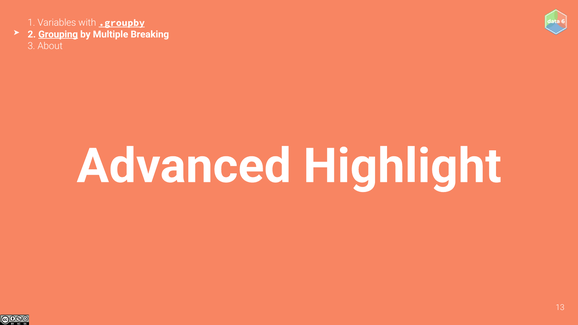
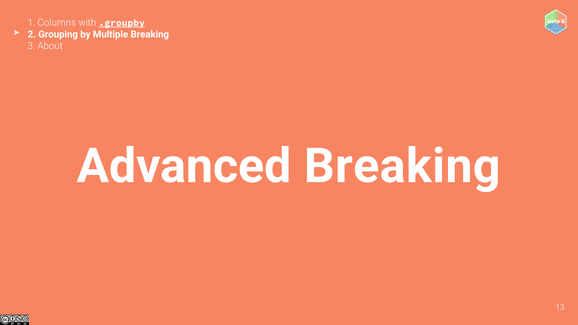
Variables: Variables -> Columns (57, 23)
Grouping underline: present -> none (58, 34)
Advanced Highlight: Highlight -> Breaking (402, 166)
